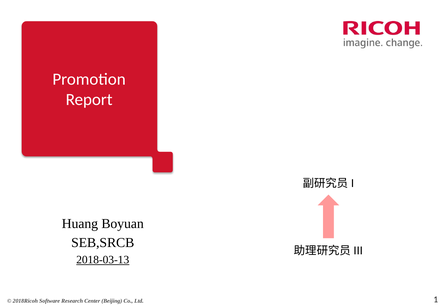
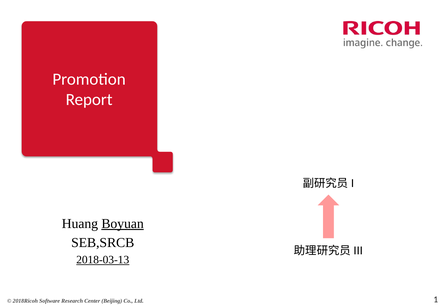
Boyuan underline: none -> present (123, 224)
